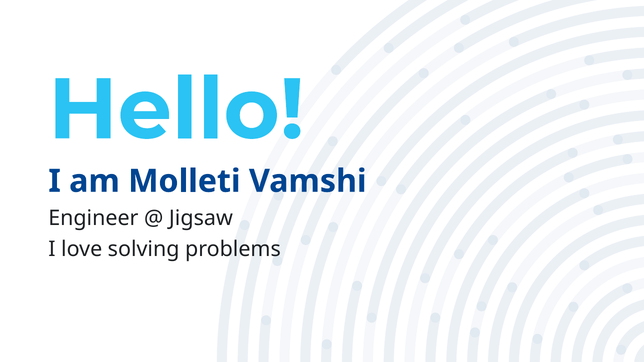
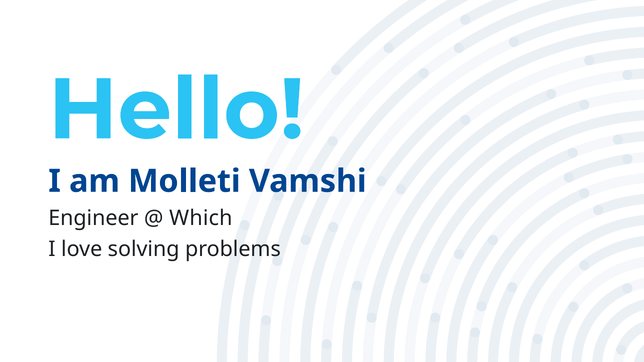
Jigsaw: Jigsaw -> Which (201, 218)
